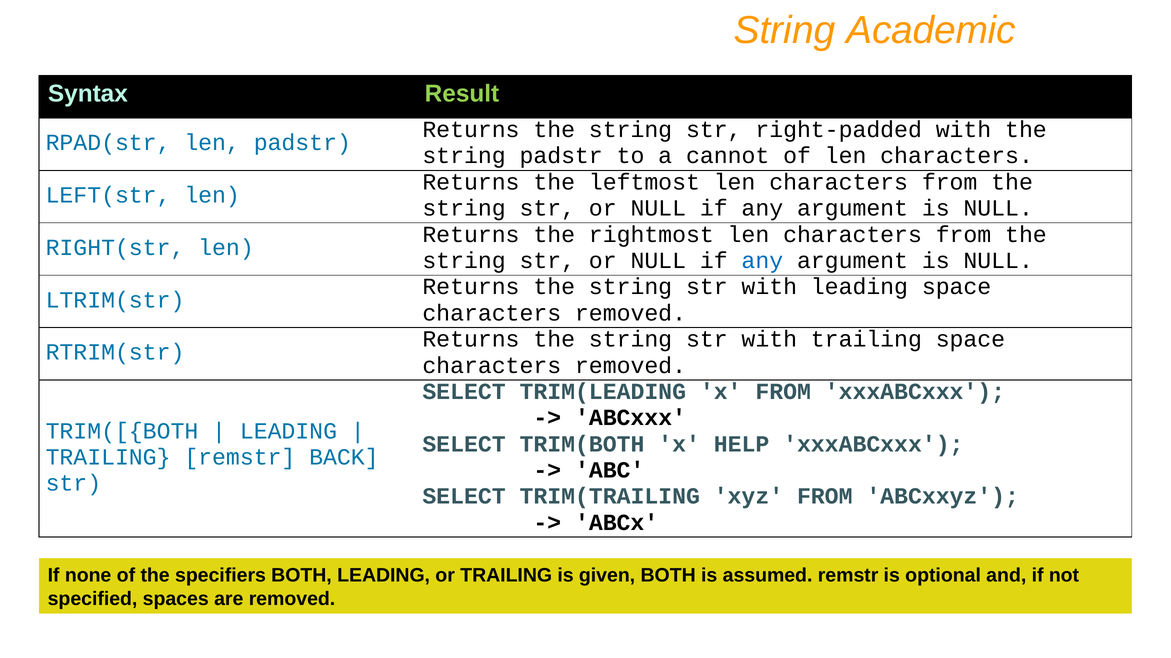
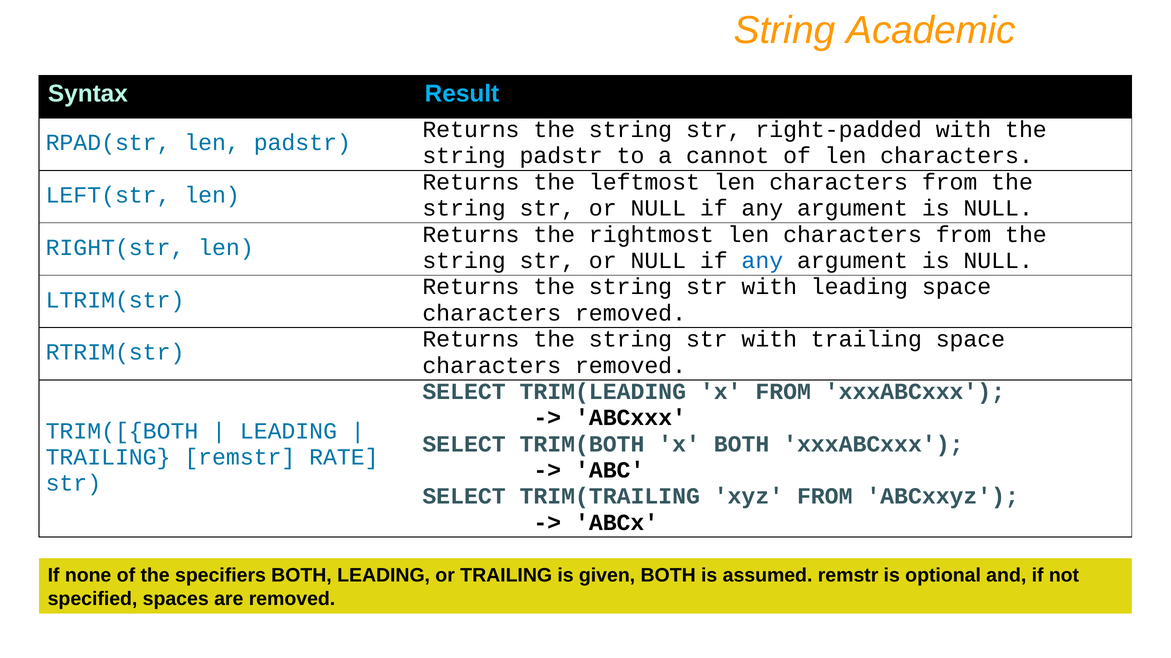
Result colour: light green -> light blue (462, 94)
x HELP: HELP -> BOTH (742, 444)
BACK: BACK -> RATE (344, 458)
